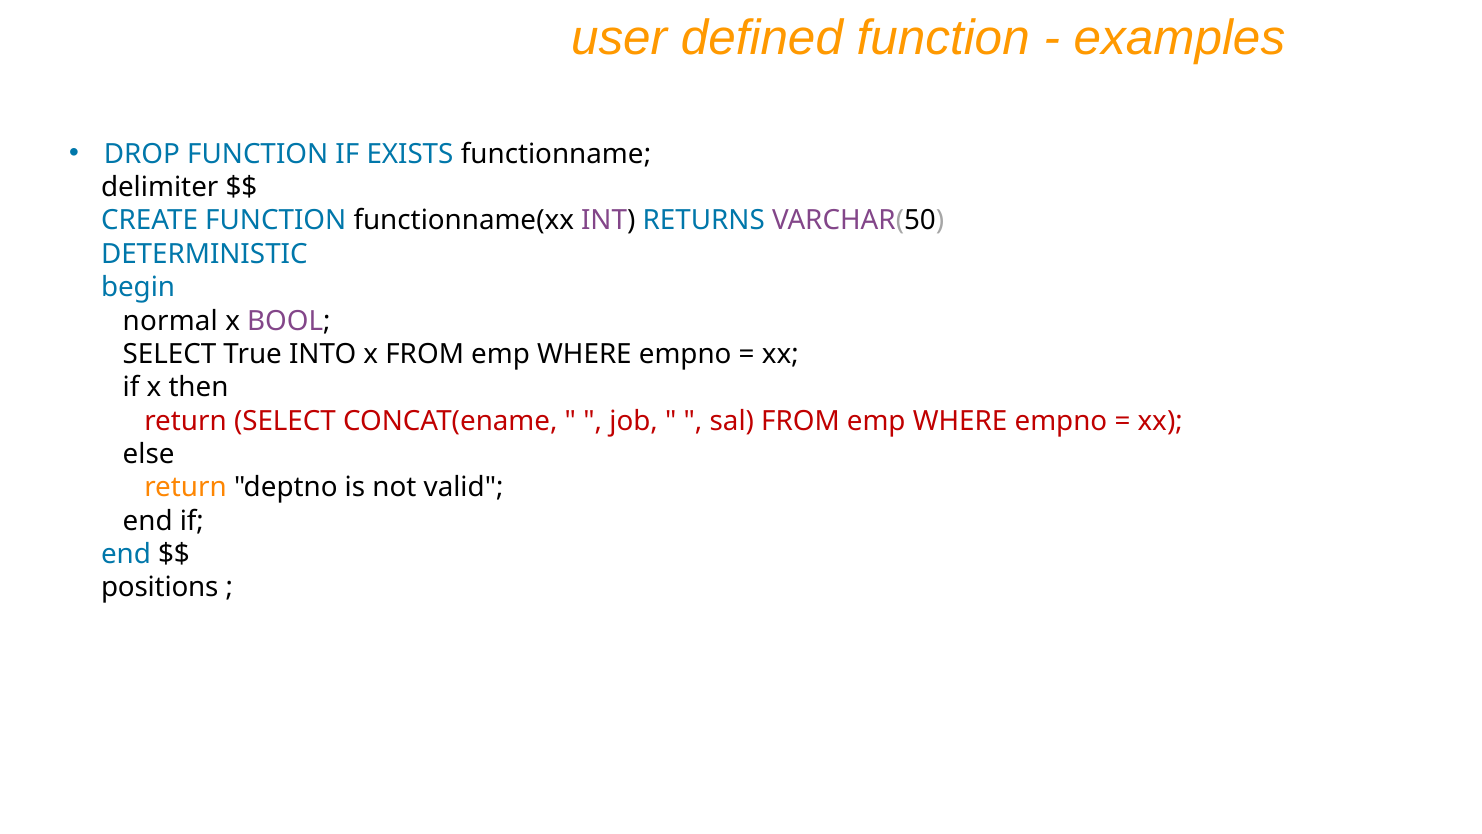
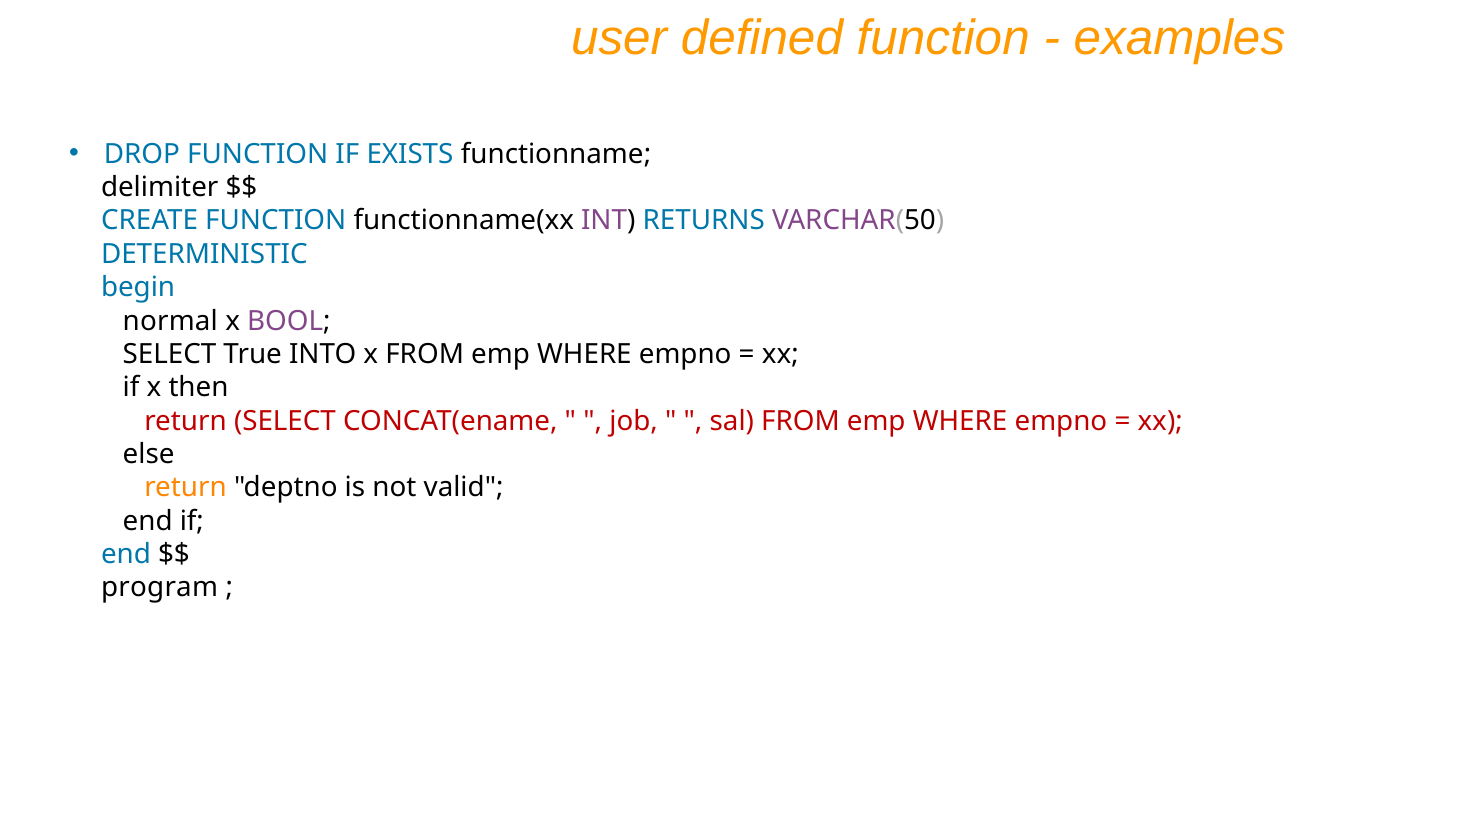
positions: positions -> program (160, 587)
